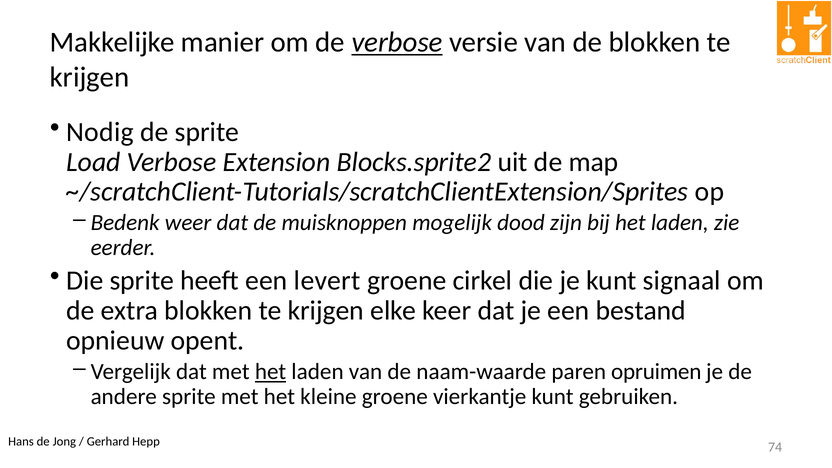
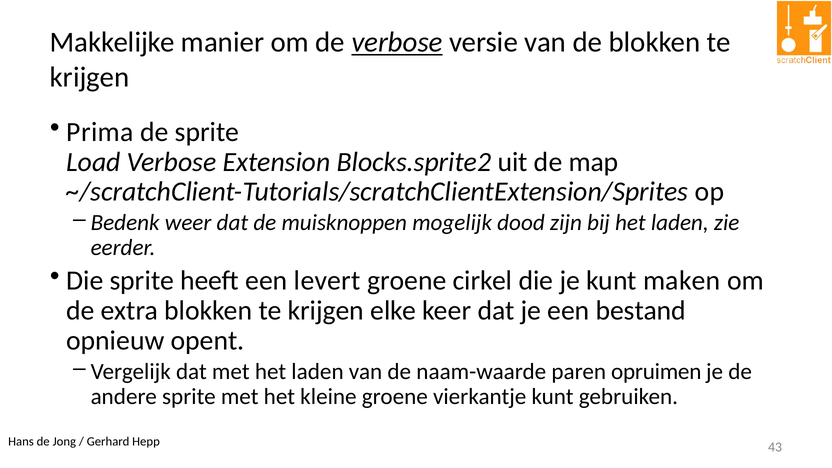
Nodig: Nodig -> Prima (100, 132)
signaal: signaal -> maken (682, 281)
het underline: present -> none (271, 372)
74: 74 -> 43 (775, 447)
